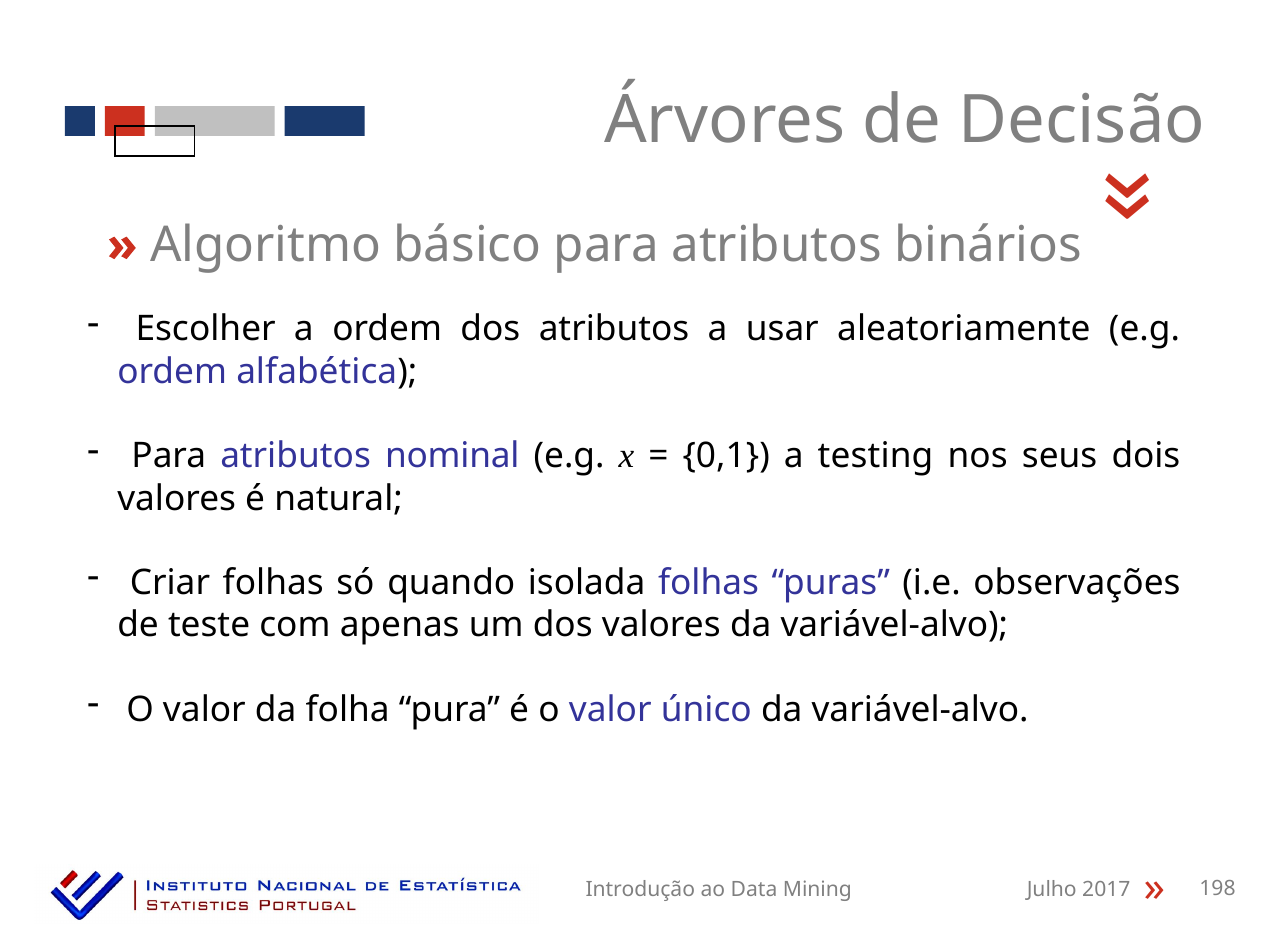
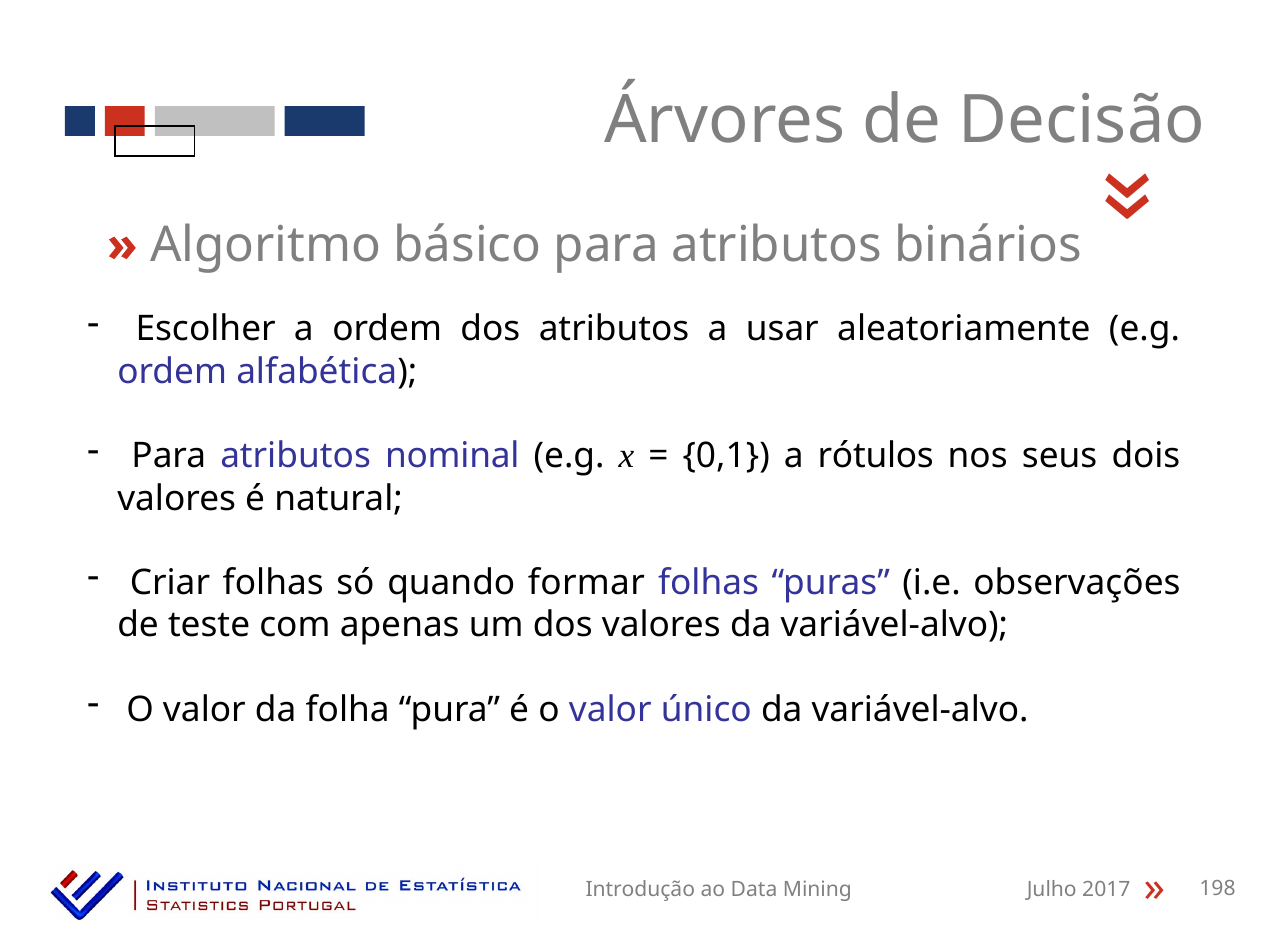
testing: testing -> rótulos (876, 456)
isolada: isolada -> formar (586, 583)
